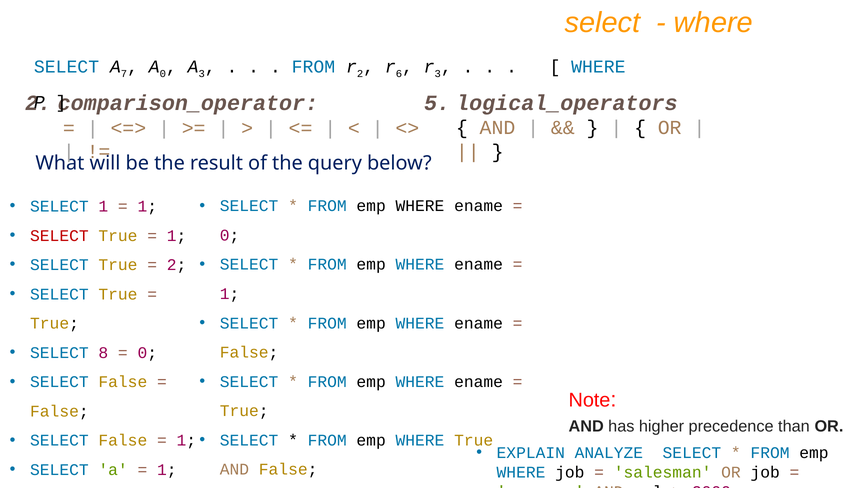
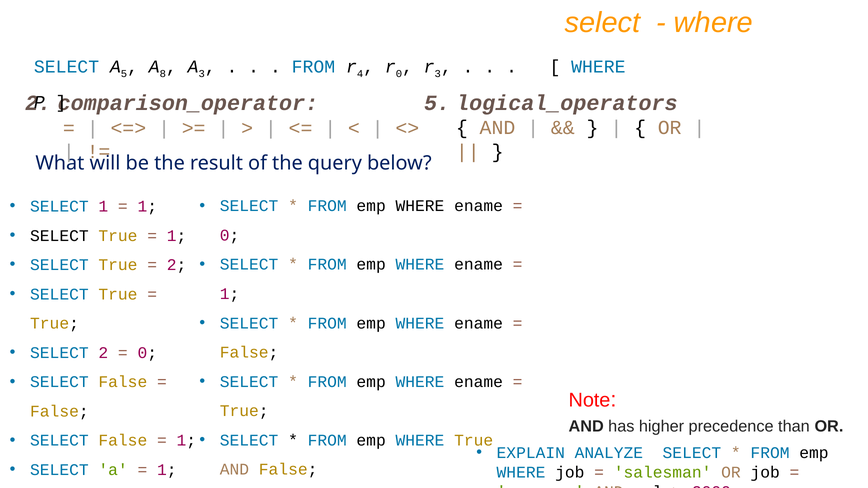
A 7: 7 -> 5 (124, 74)
A 0: 0 -> 8 (163, 74)
2: 2 -> 4 (360, 74)
6: 6 -> 0 (399, 74)
SELECT colour: red -> black (59, 236)
SELECT 8: 8 -> 2 (103, 353)
